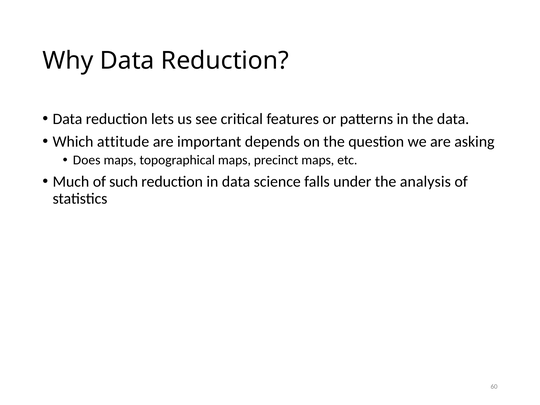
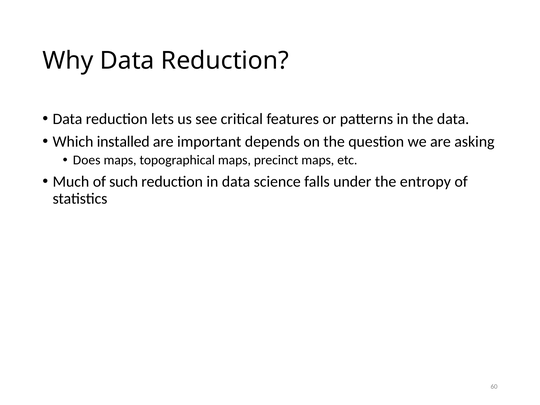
attitude: attitude -> installed (123, 142)
analysis: analysis -> entropy (425, 182)
